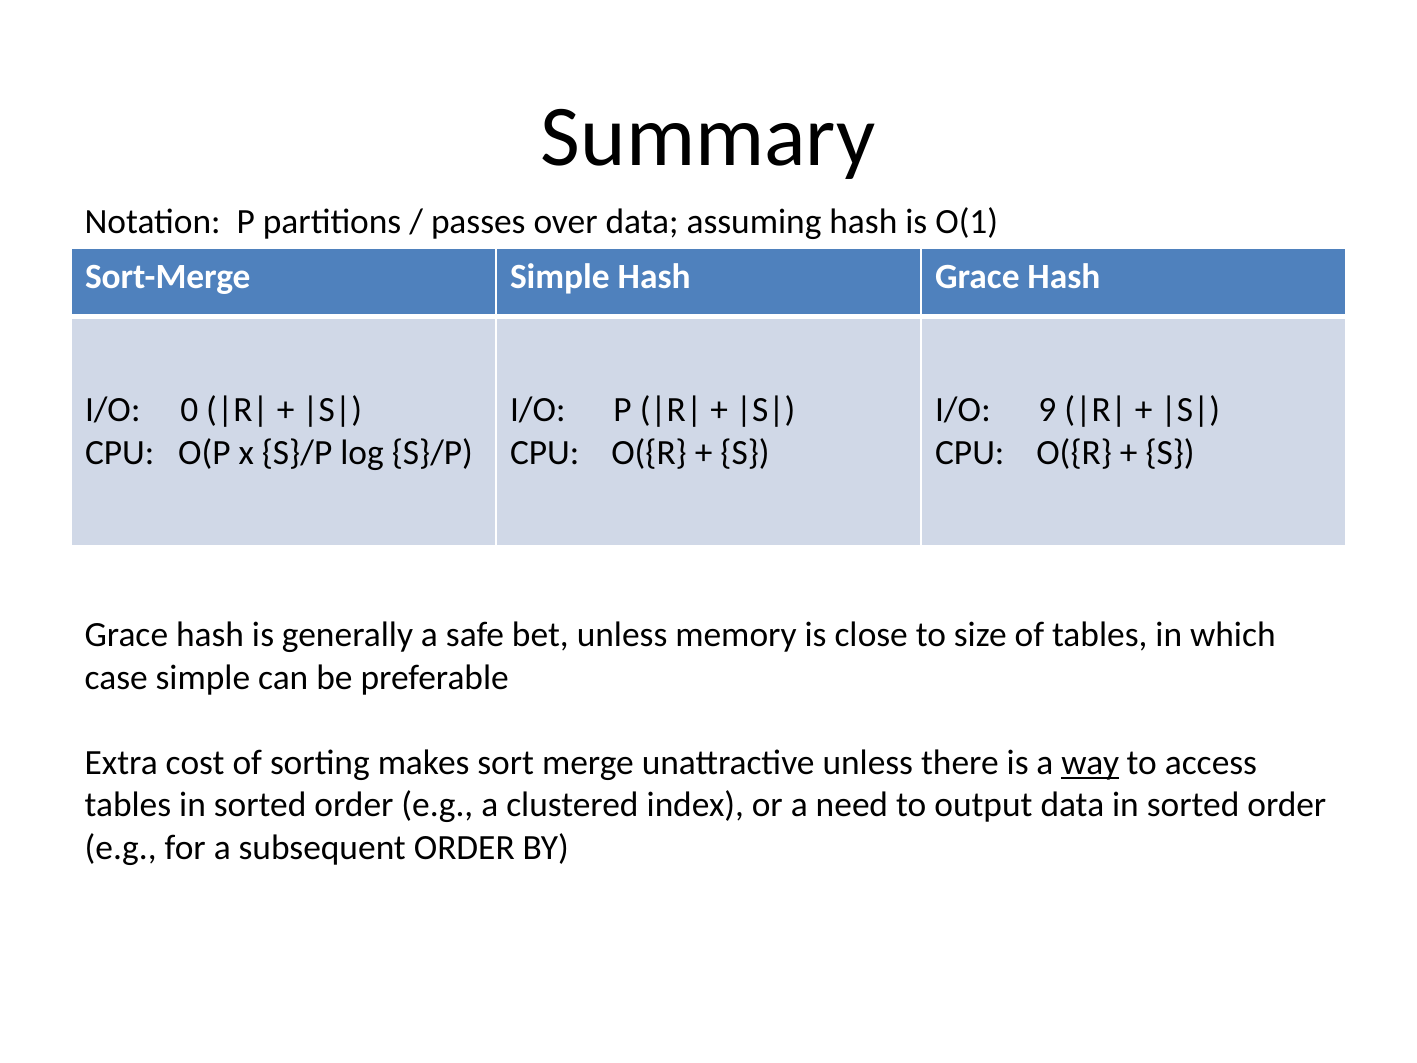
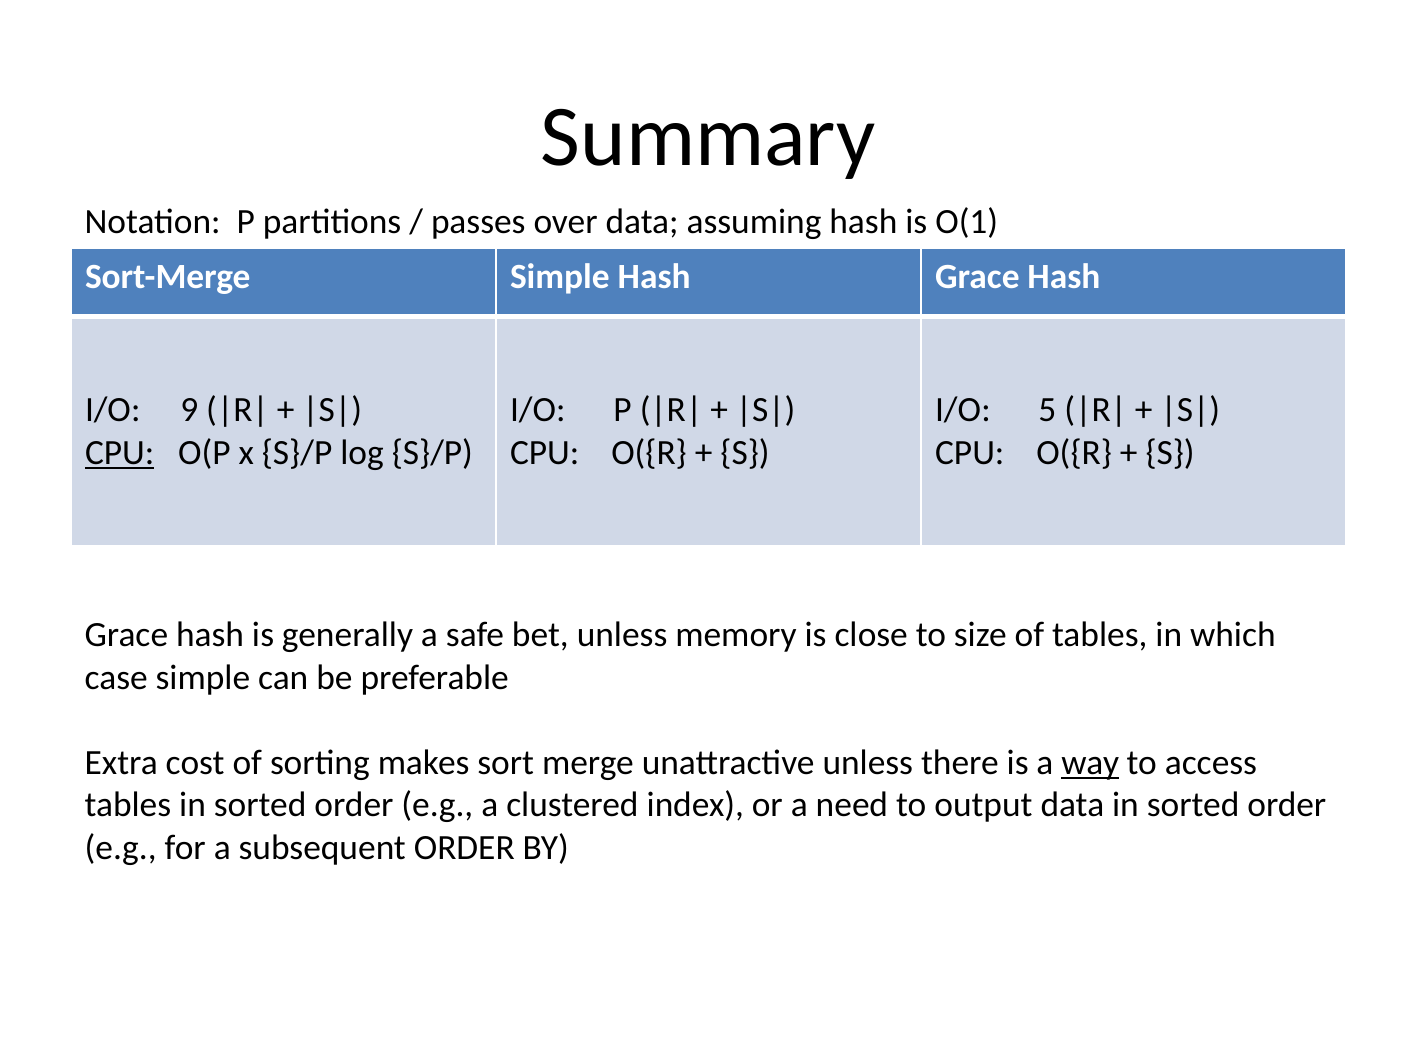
0: 0 -> 9 (189, 410)
9: 9 -> 5 (1047, 410)
CPU underline: none -> present (120, 453)
